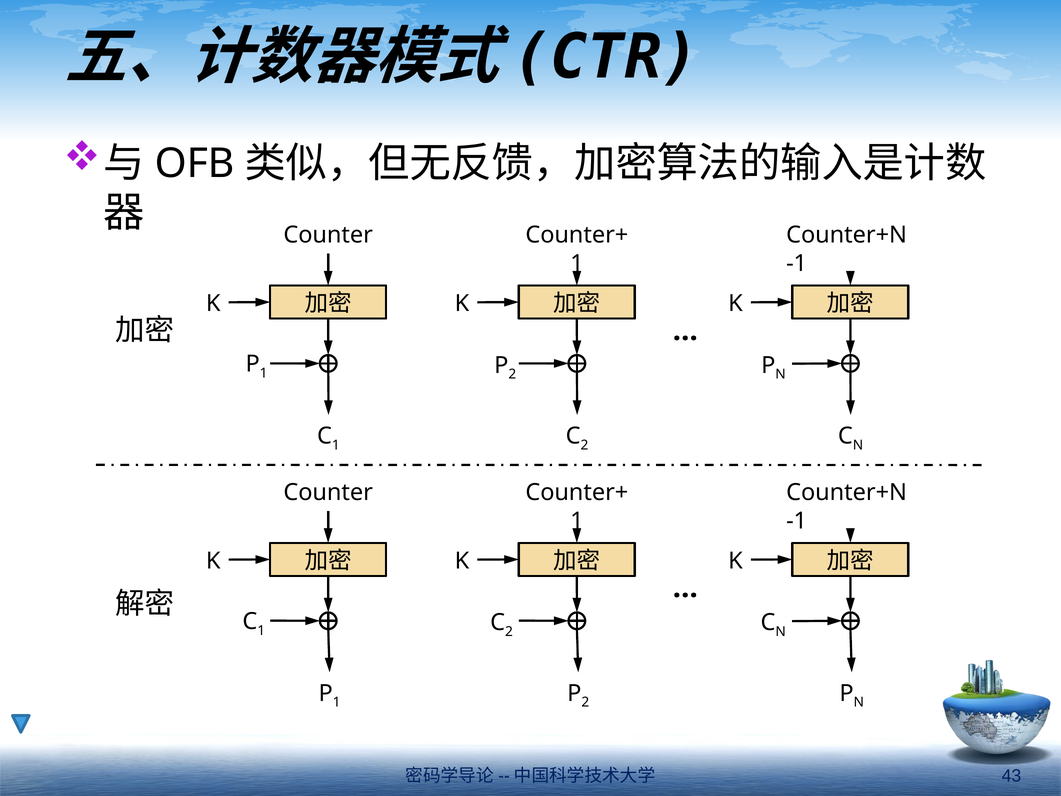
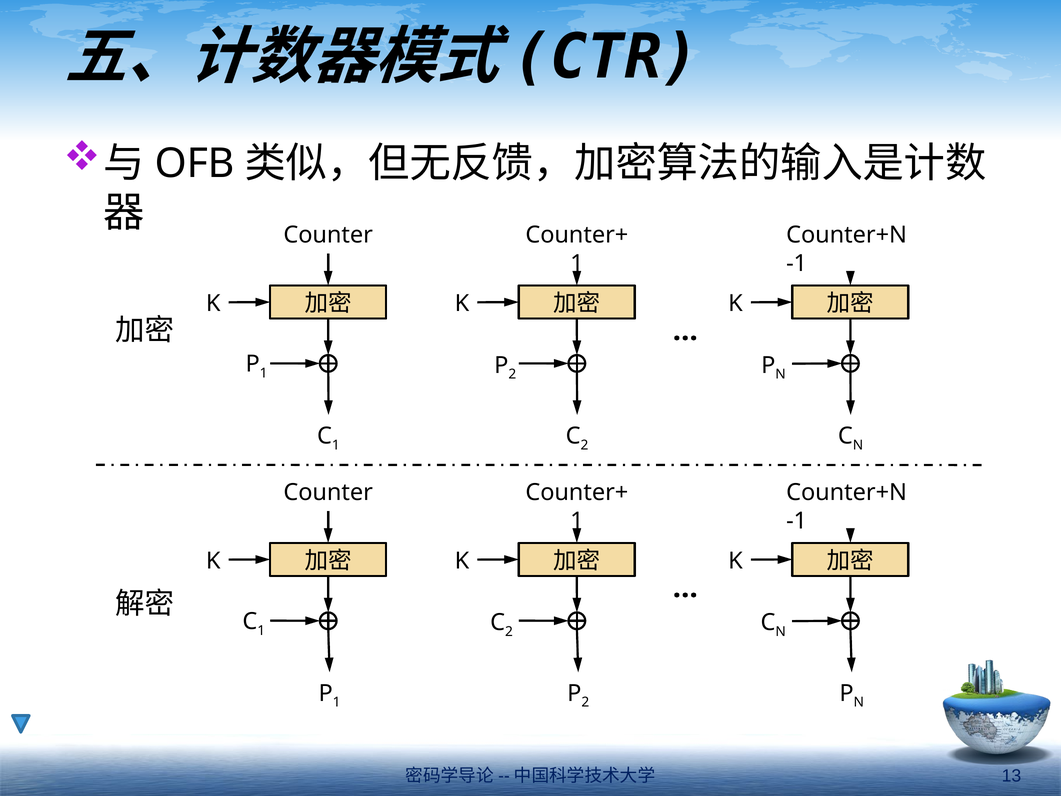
43: 43 -> 13 (1011, 776)
